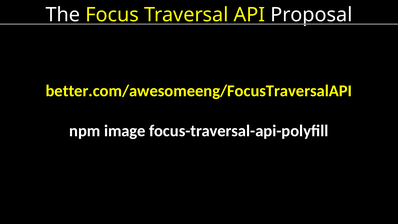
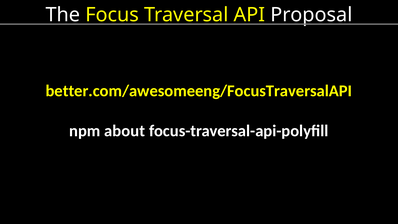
image: image -> about (125, 131)
